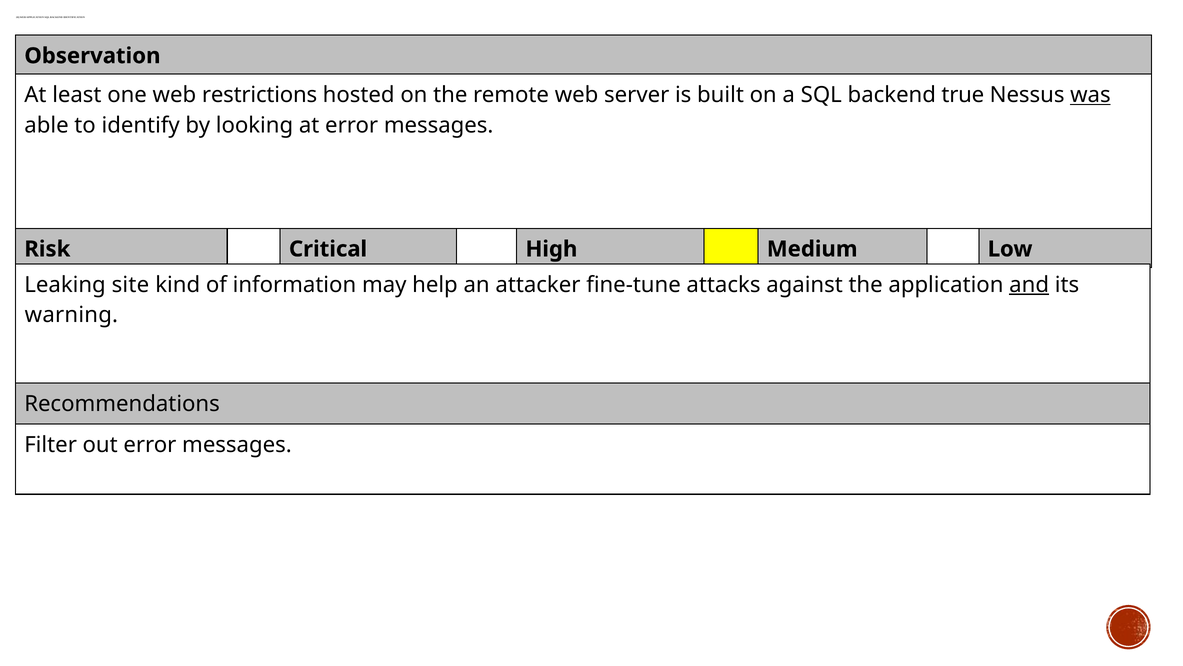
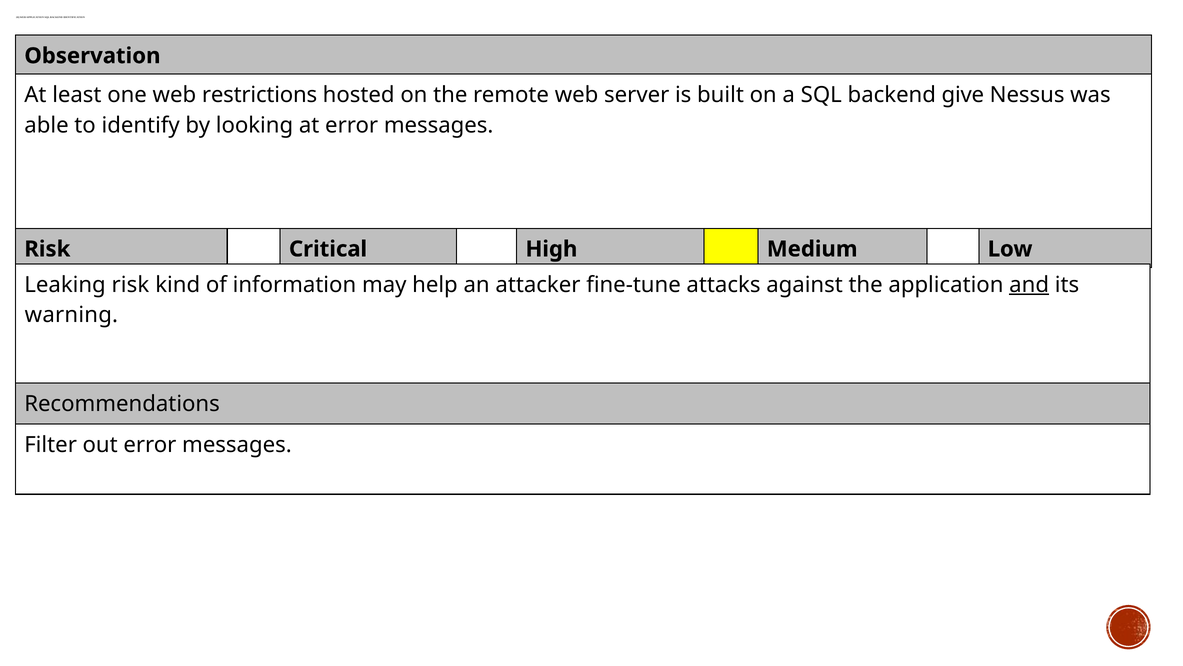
true: true -> give (963, 95)
was underline: present -> none (1090, 95)
Leaking site: site -> risk (130, 285)
